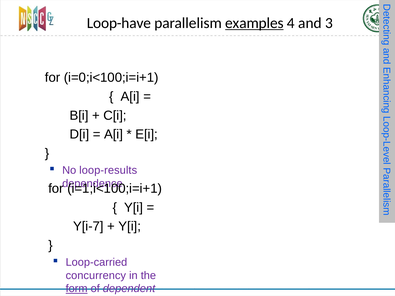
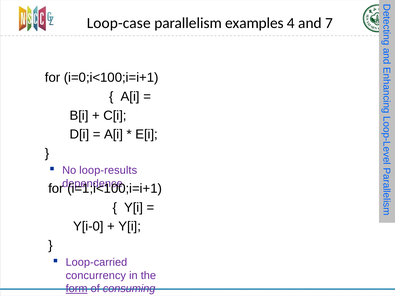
Loop-have: Loop-have -> Loop-case (119, 23)
examples underline: present -> none (254, 23)
3: 3 -> 7 (329, 23)
Y[i-7: Y[i-7 -> Y[i-0 (88, 227)
dependent: dependent -> consuming (129, 289)
